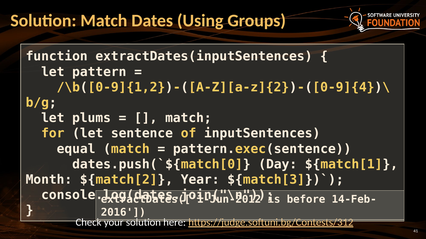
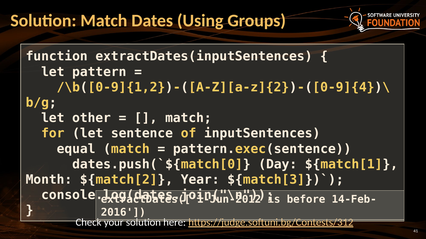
plums: plums -> other (92, 118)
